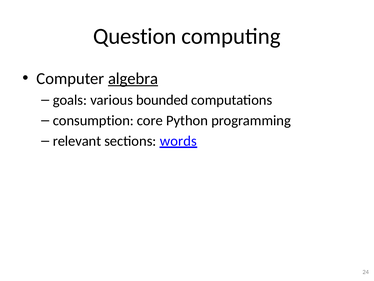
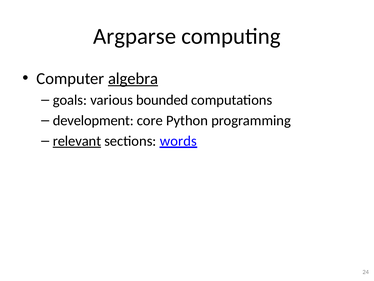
Question: Question -> Argparse (135, 36)
consumption: consumption -> development (93, 120)
relevant underline: none -> present (77, 141)
